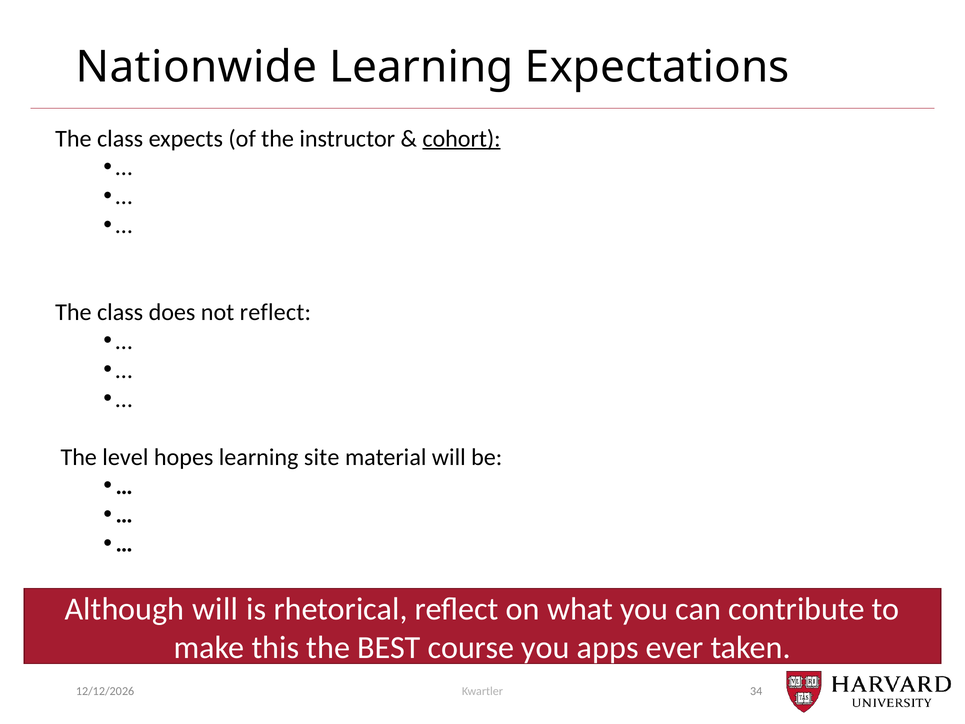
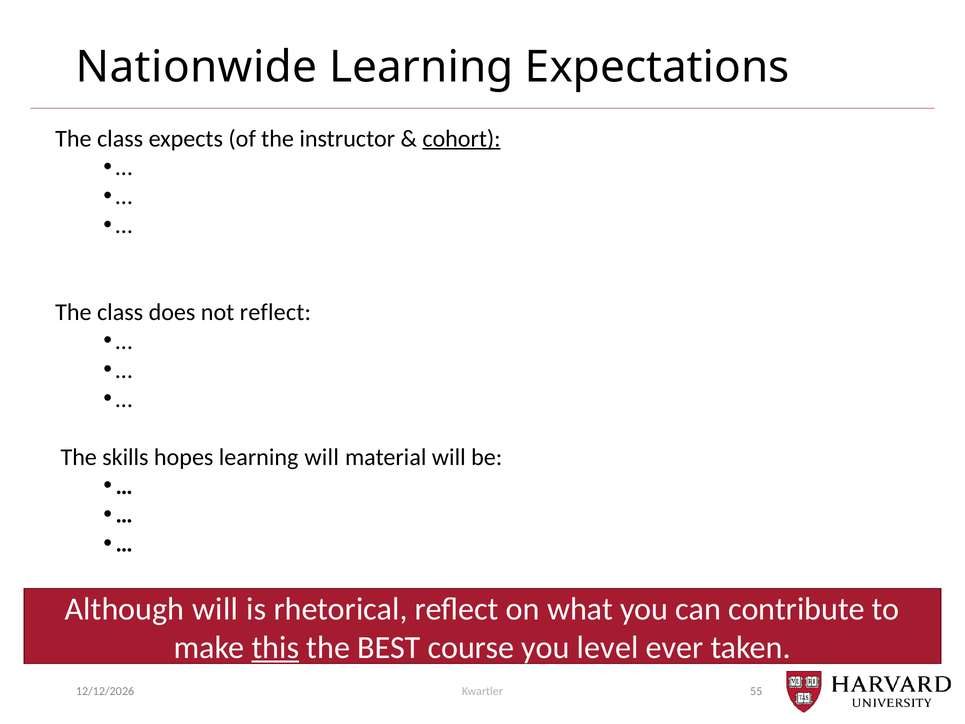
level: level -> skills (125, 457)
learning site: site -> will (322, 457)
this underline: none -> present (275, 647)
apps: apps -> level (608, 647)
34: 34 -> 55 (756, 691)
